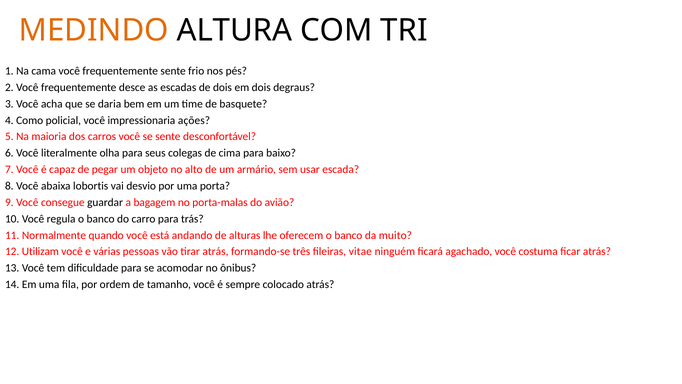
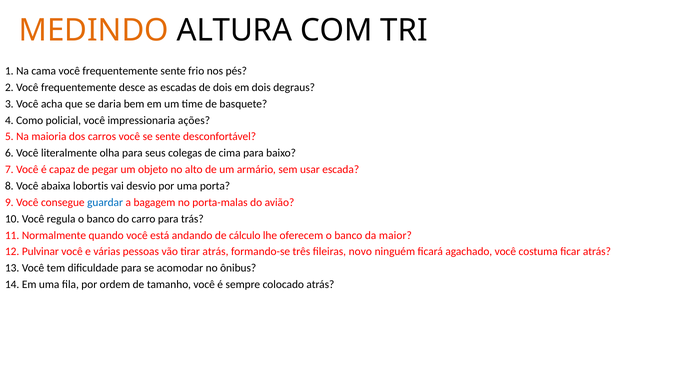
guardar colour: black -> blue (105, 202)
alturas: alturas -> cálculo (245, 235)
muito: muito -> maior (395, 235)
Utilizam: Utilizam -> Pulvinar (40, 251)
vitae: vitae -> novo (360, 251)
